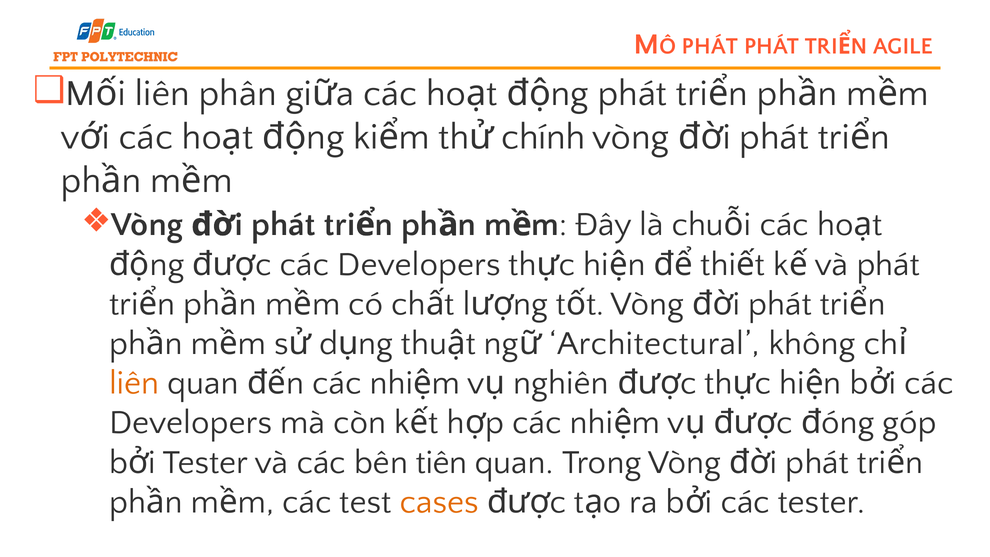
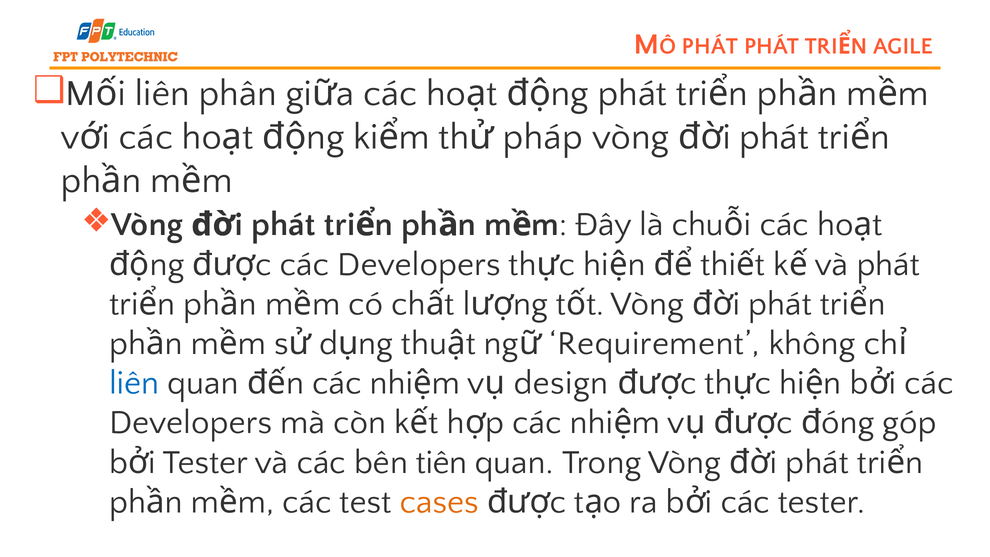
chính: chính -> pháp (543, 137)
Architectural: Architectural -> Requirement (655, 343)
liên colour: orange -> blue (134, 383)
nghiên: nghiên -> design (561, 383)
